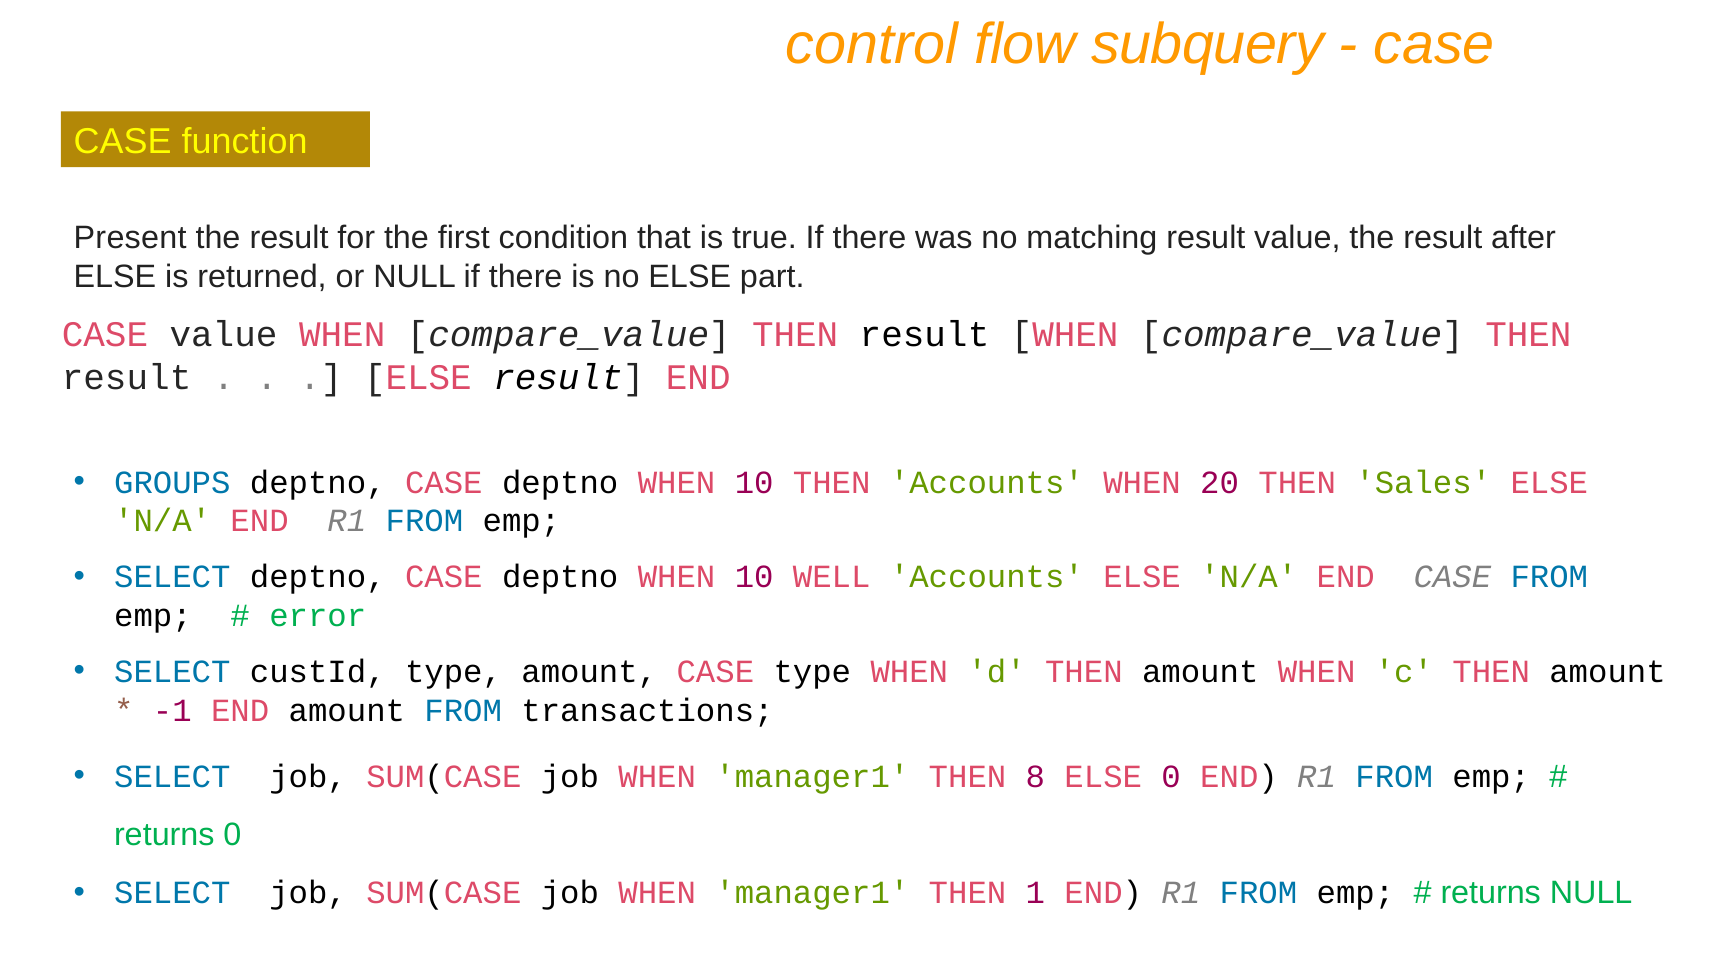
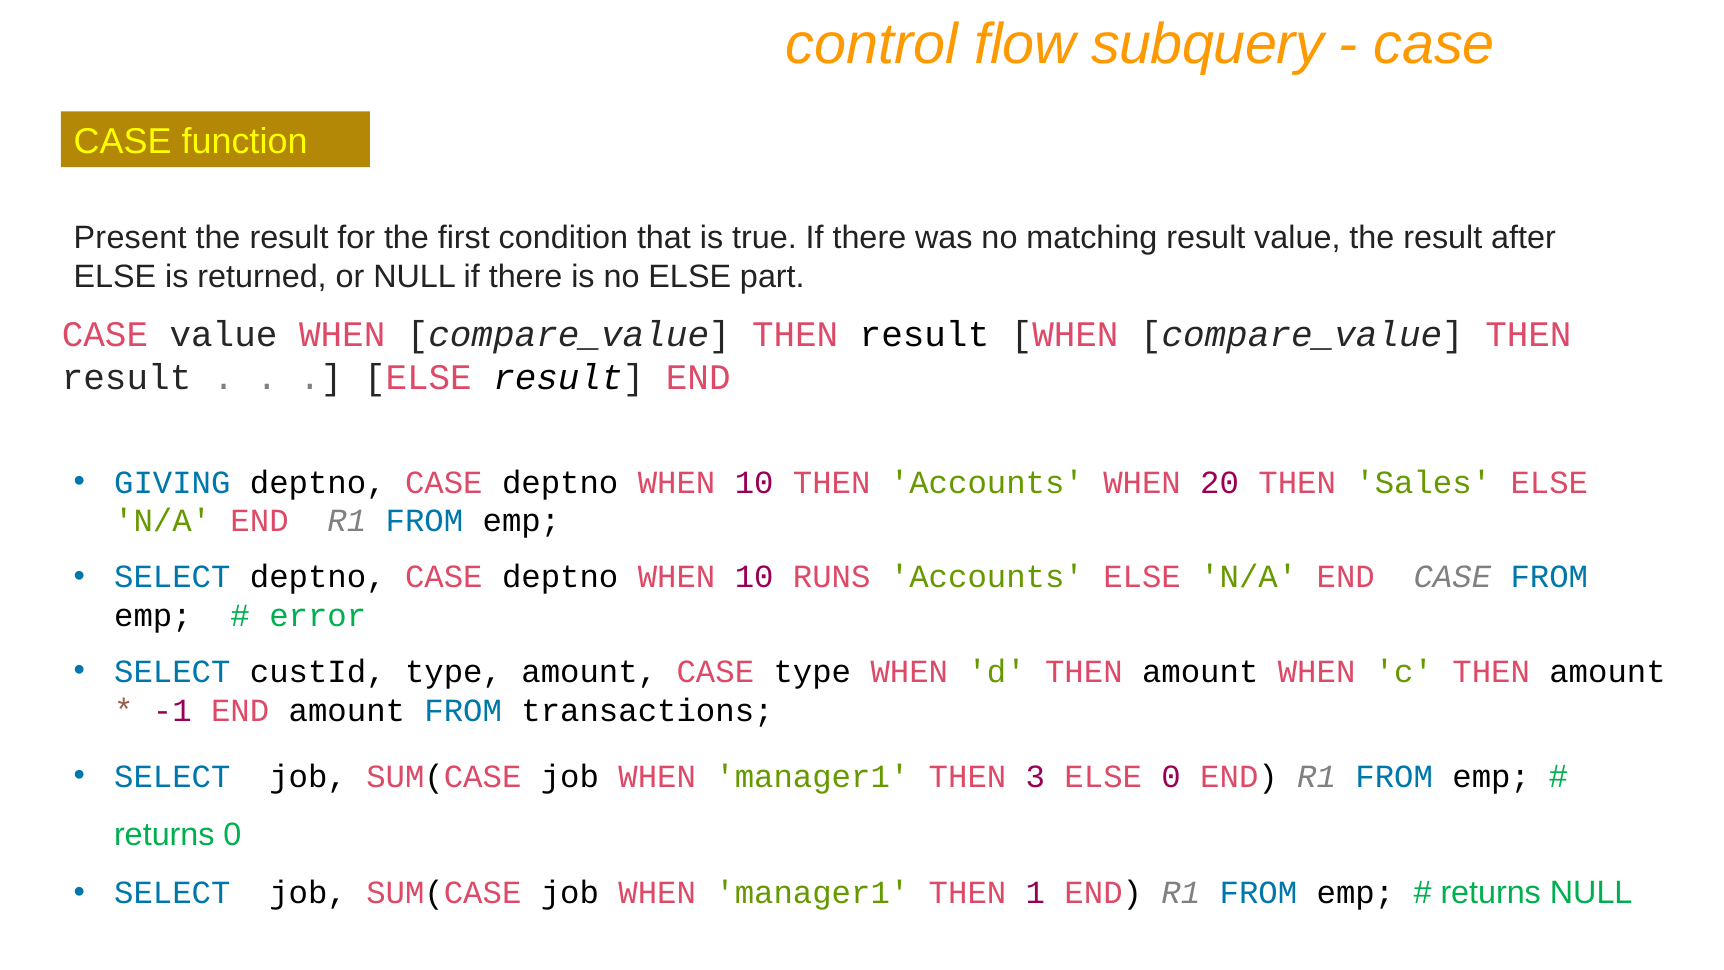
GROUPS: GROUPS -> GIVING (172, 482)
WELL: WELL -> RUNS (832, 577)
8: 8 -> 3 (1035, 777)
